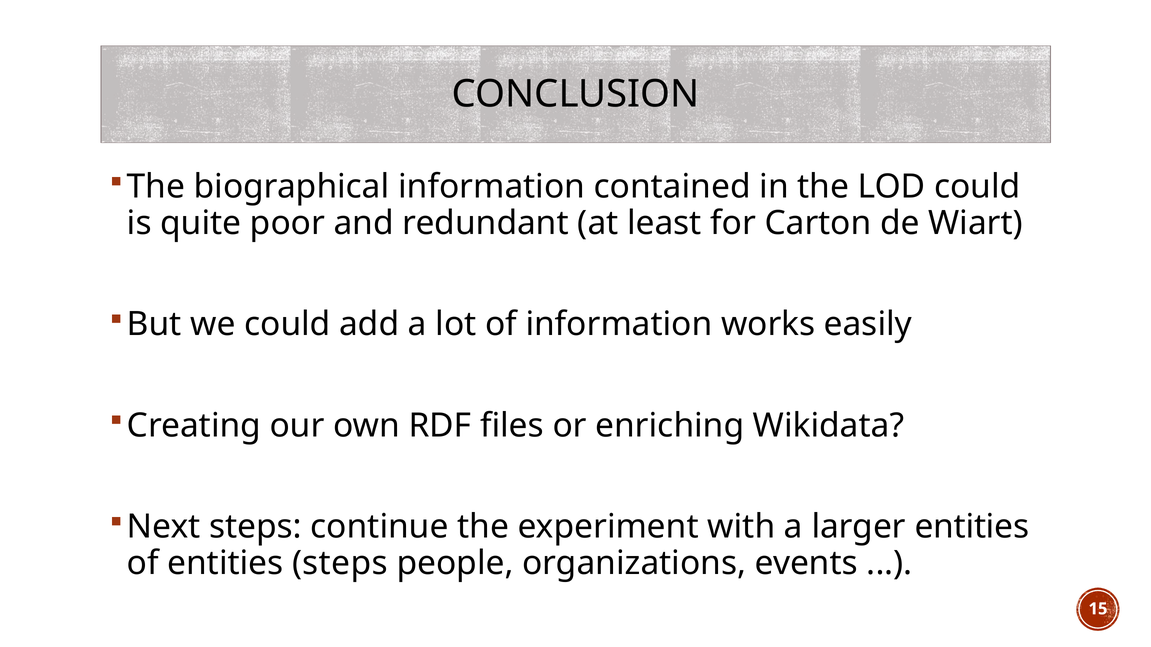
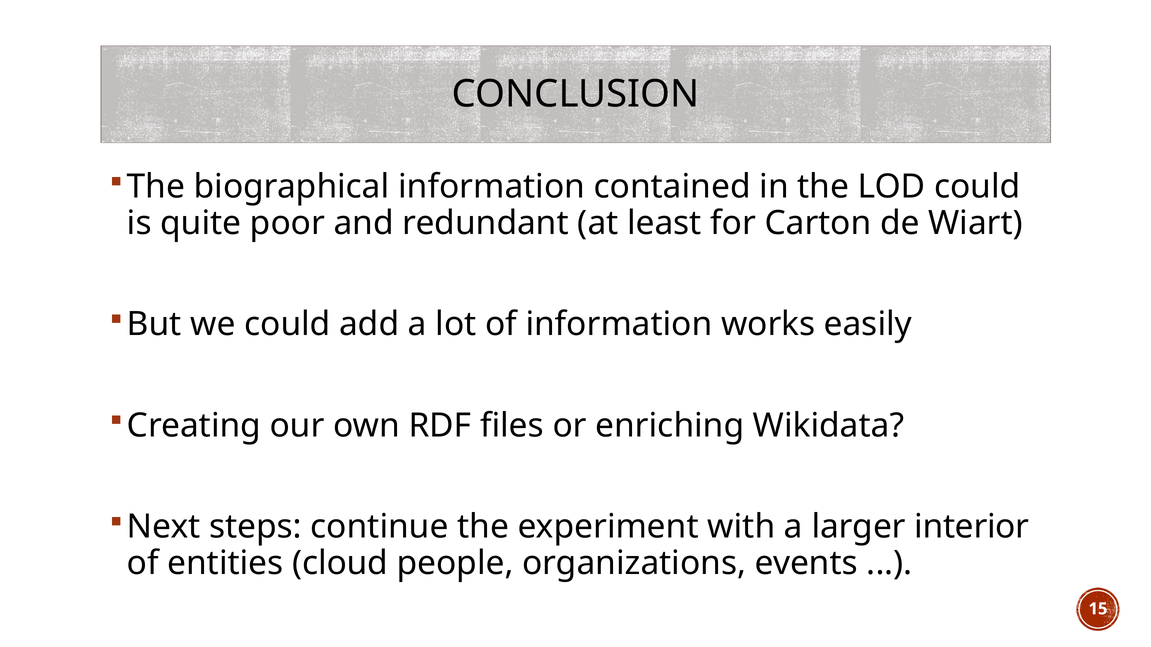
larger entities: entities -> interior (972, 527)
entities steps: steps -> cloud (340, 563)
